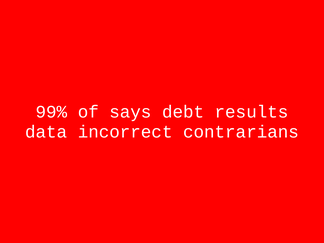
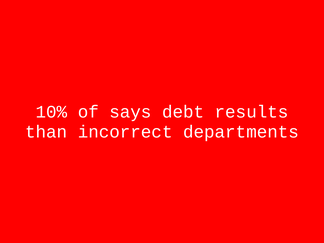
99%: 99% -> 10% (51, 112)
data: data -> than (46, 132)
contrarians: contrarians -> departments (241, 132)
